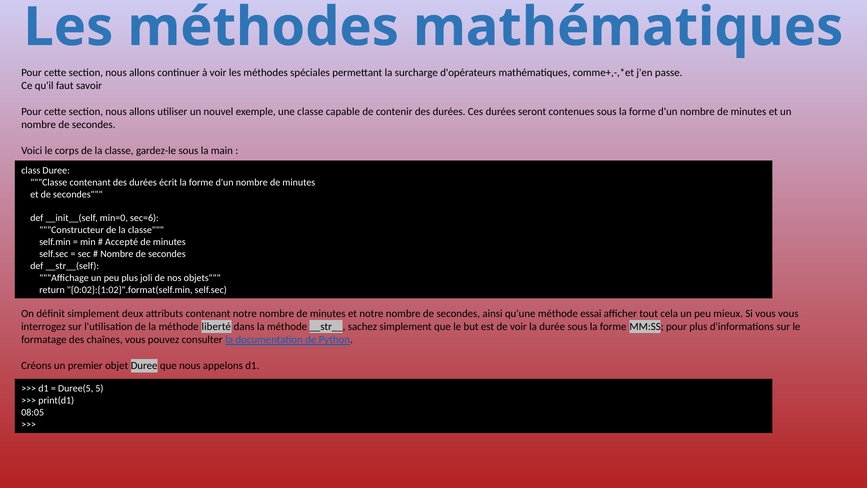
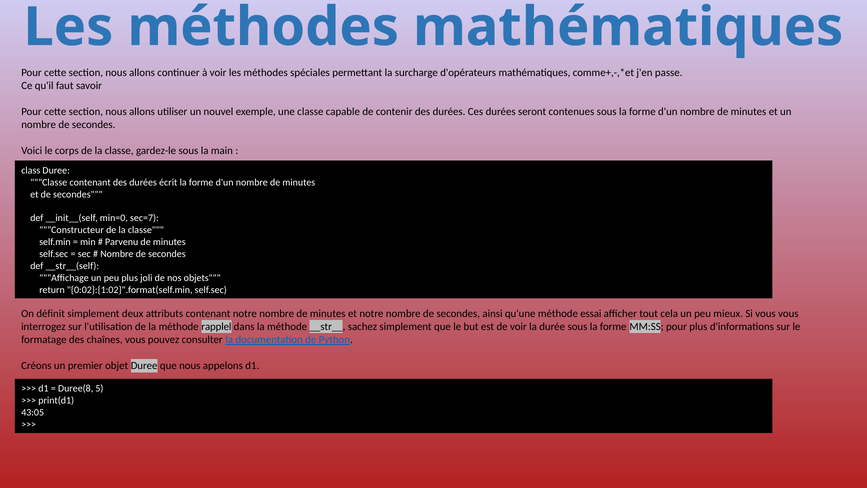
sec=6: sec=6 -> sec=7 (144, 218)
Accepté: Accepté -> Parvenu (122, 242)
liberté: liberté -> rapplel (216, 326)
Duree(5: Duree(5 -> Duree(8 (76, 388)
08:05: 08:05 -> 43:05 (33, 412)
